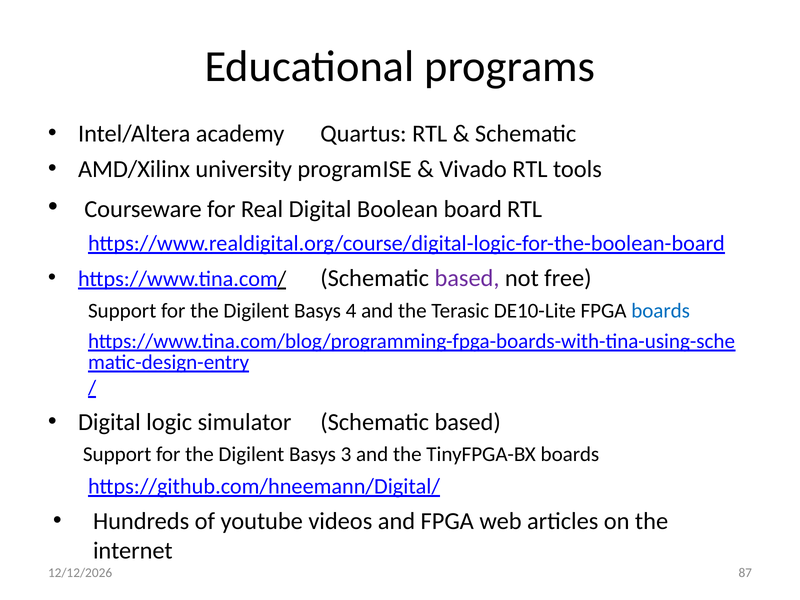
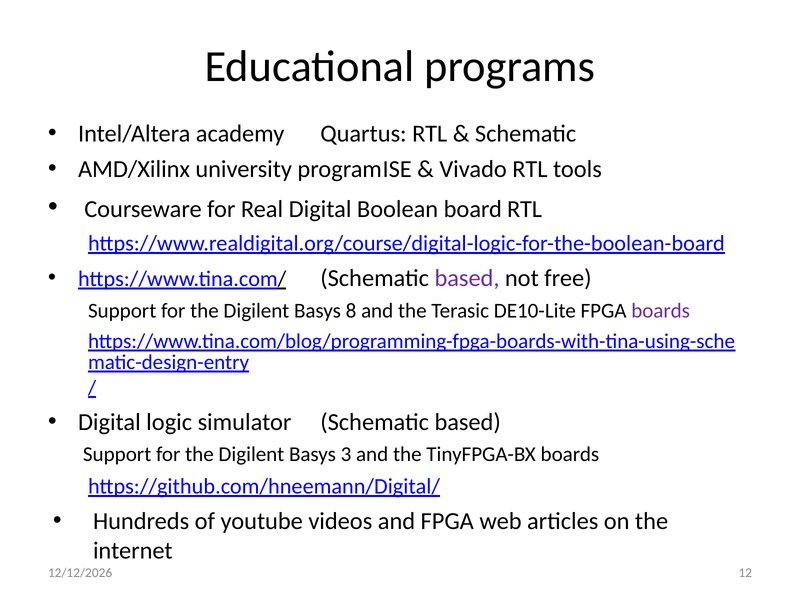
4: 4 -> 8 (351, 311)
boards colour: blue -> purple (661, 311)
87: 87 -> 12 (745, 573)
